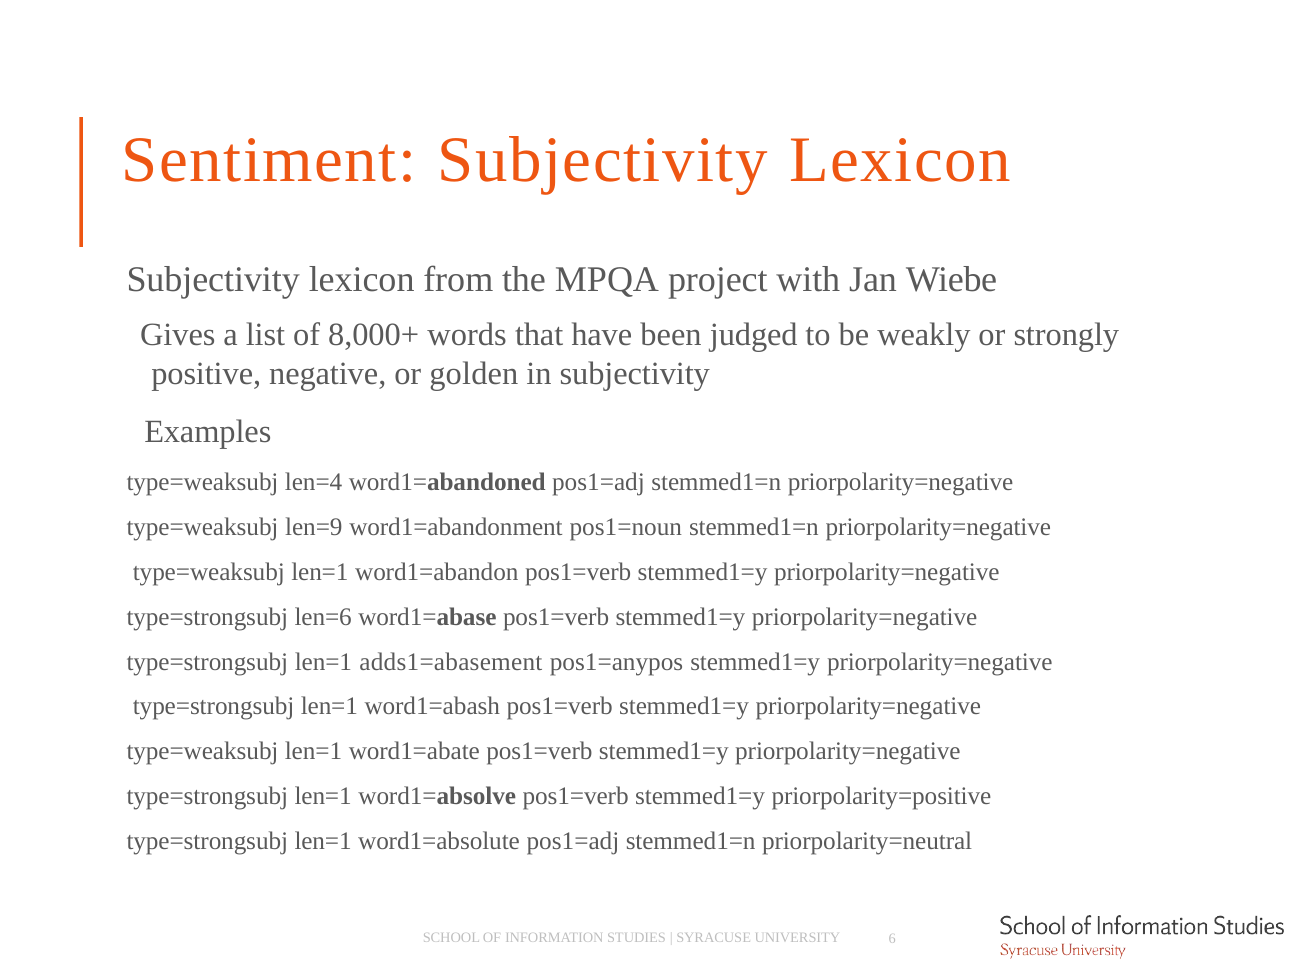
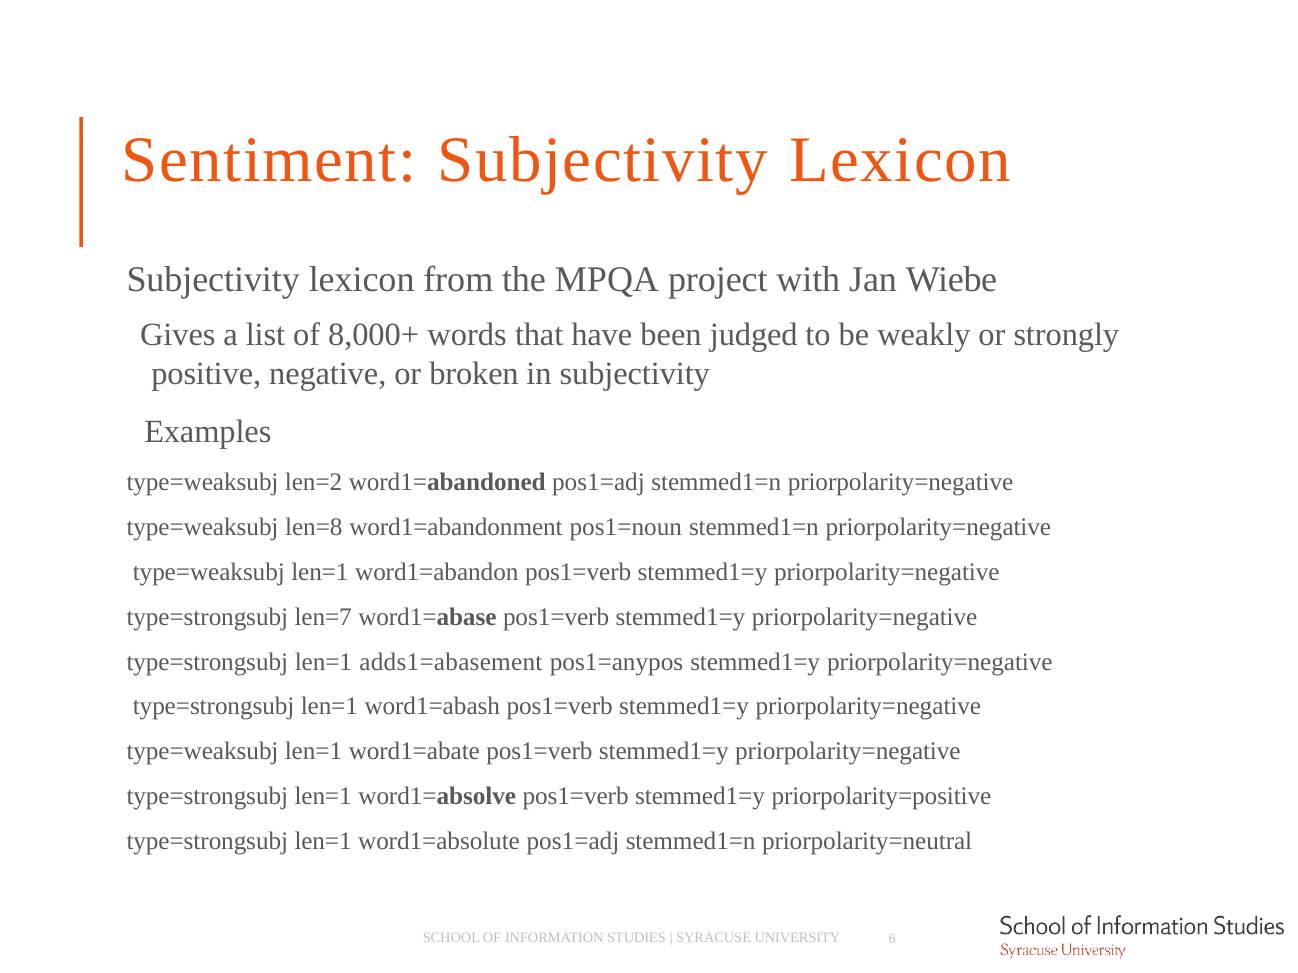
golden: golden -> broken (474, 374)
len=4: len=4 -> len=2 (314, 483)
len=9: len=9 -> len=8 (314, 528)
len=6: len=6 -> len=7 (323, 617)
